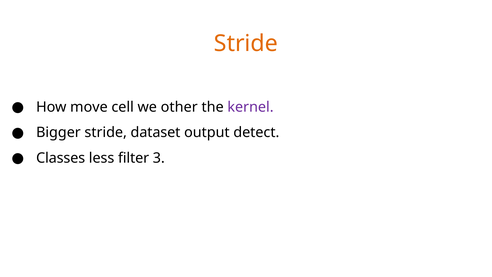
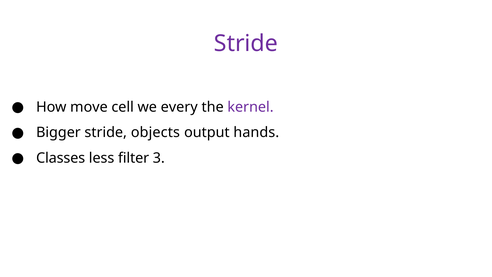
Stride colour: orange -> purple (246, 43)
other: other -> every (179, 107)
dataset: dataset -> objects (155, 132)
detect: detect -> hands (256, 132)
